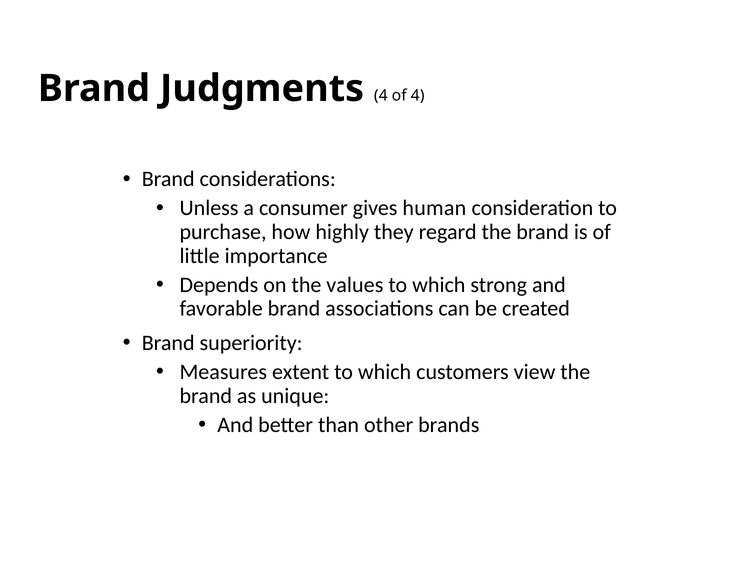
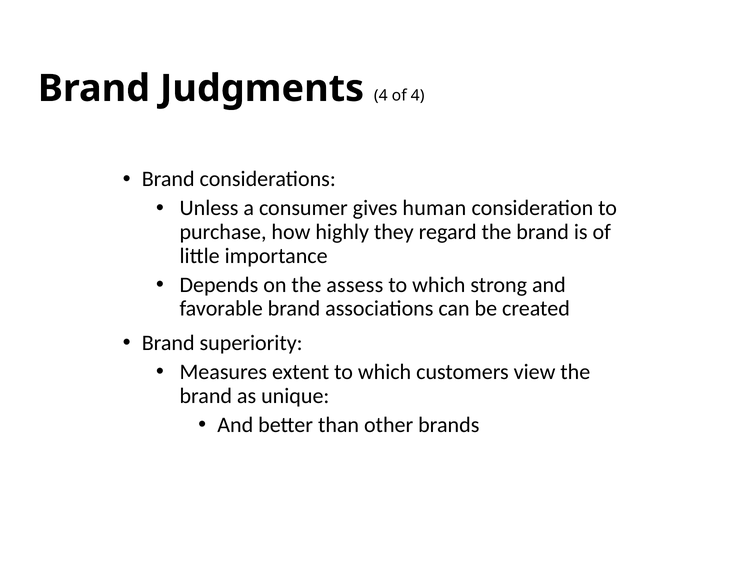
values: values -> assess (355, 285)
